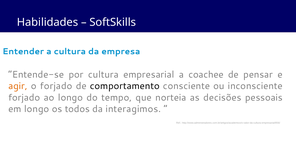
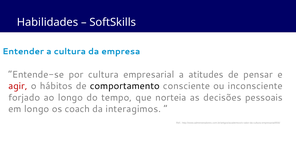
coachee: coachee -> atitudes (206, 75)
agir colour: orange -> red (18, 86)
o forjado: forjado -> hábitos (56, 86)
todos: todos -> coach (77, 109)
